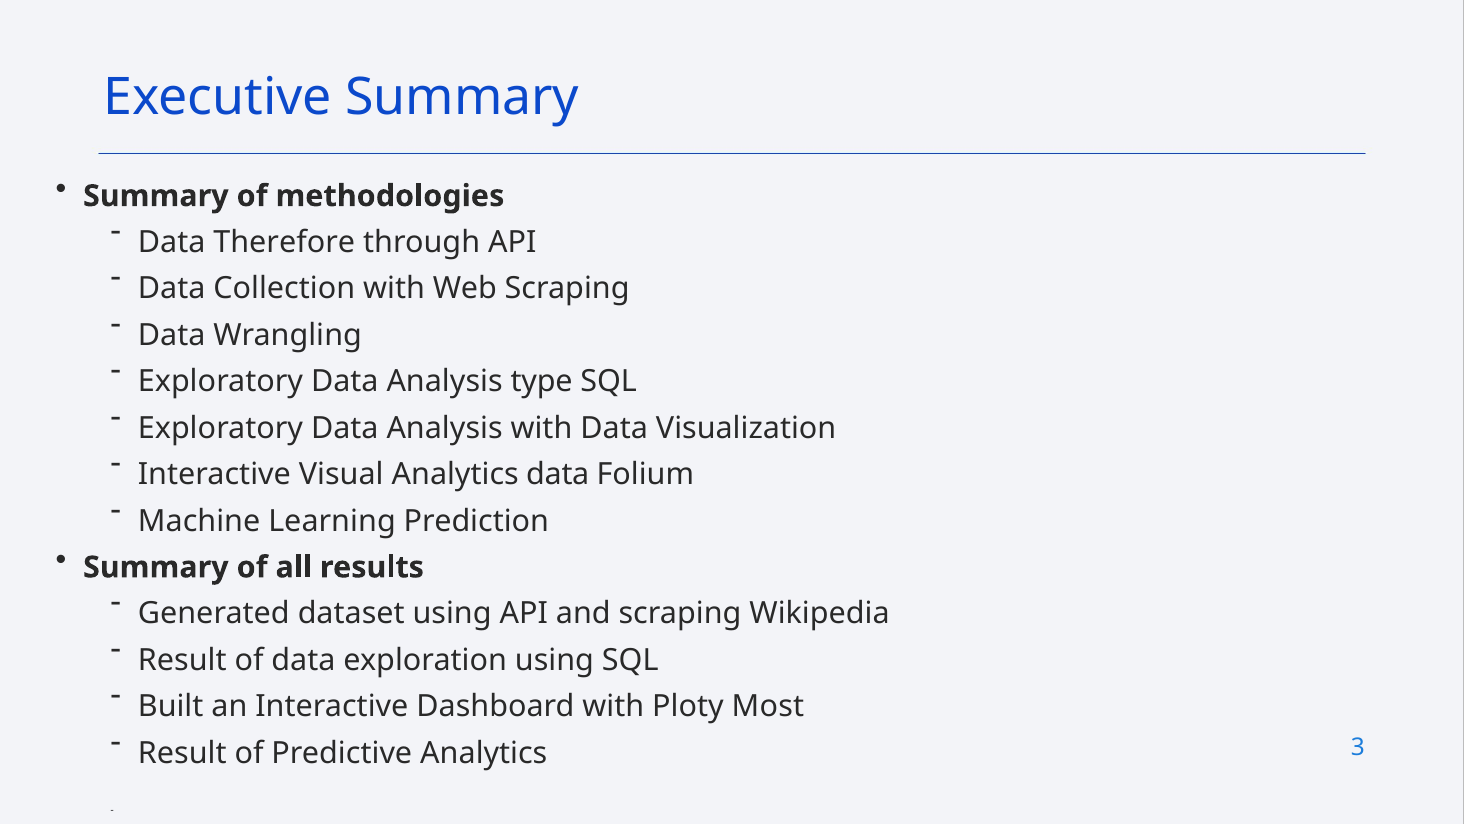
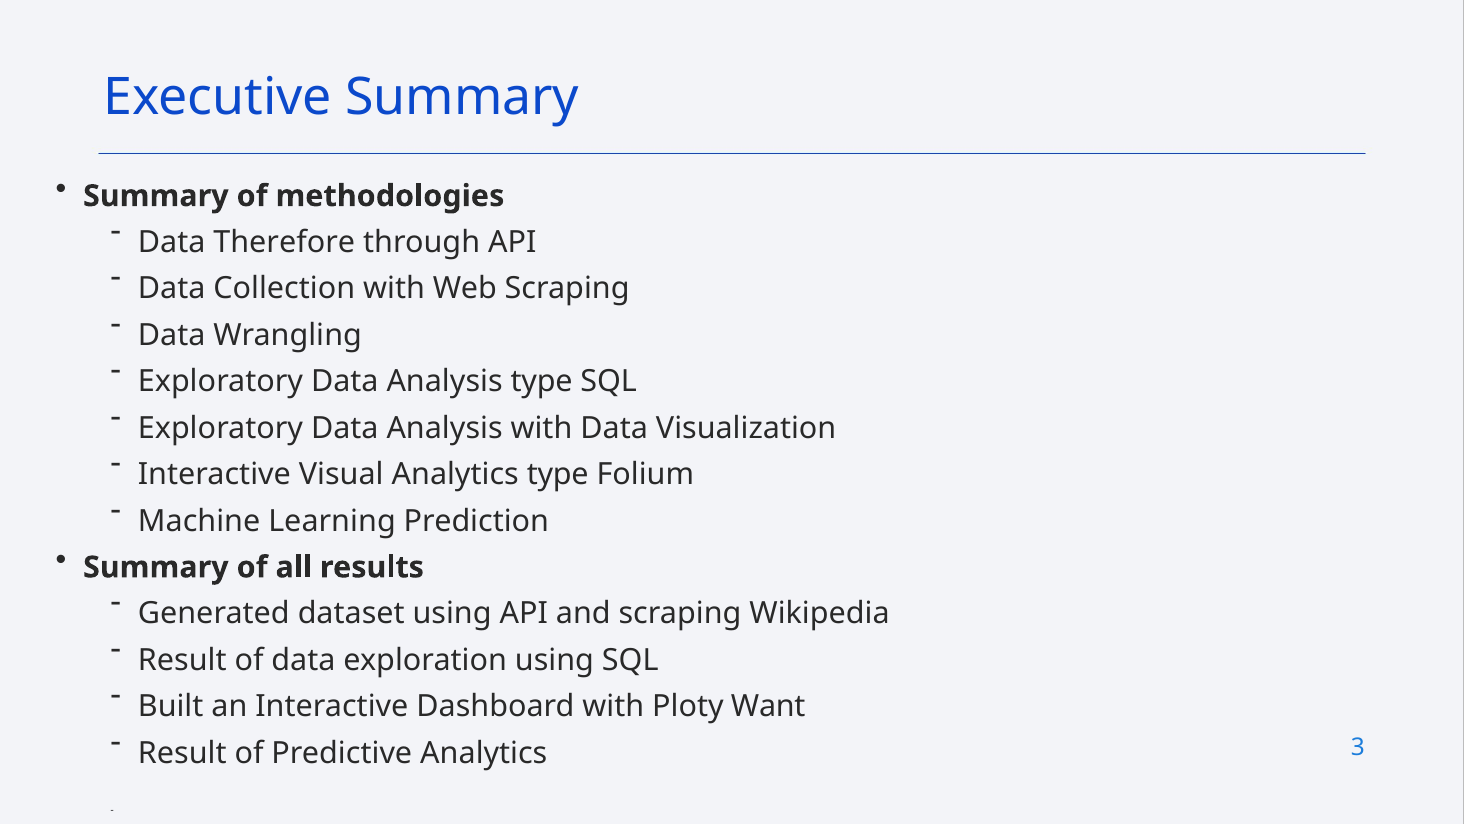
Analytics data: data -> type (558, 474)
Most: Most -> Want (768, 706)
